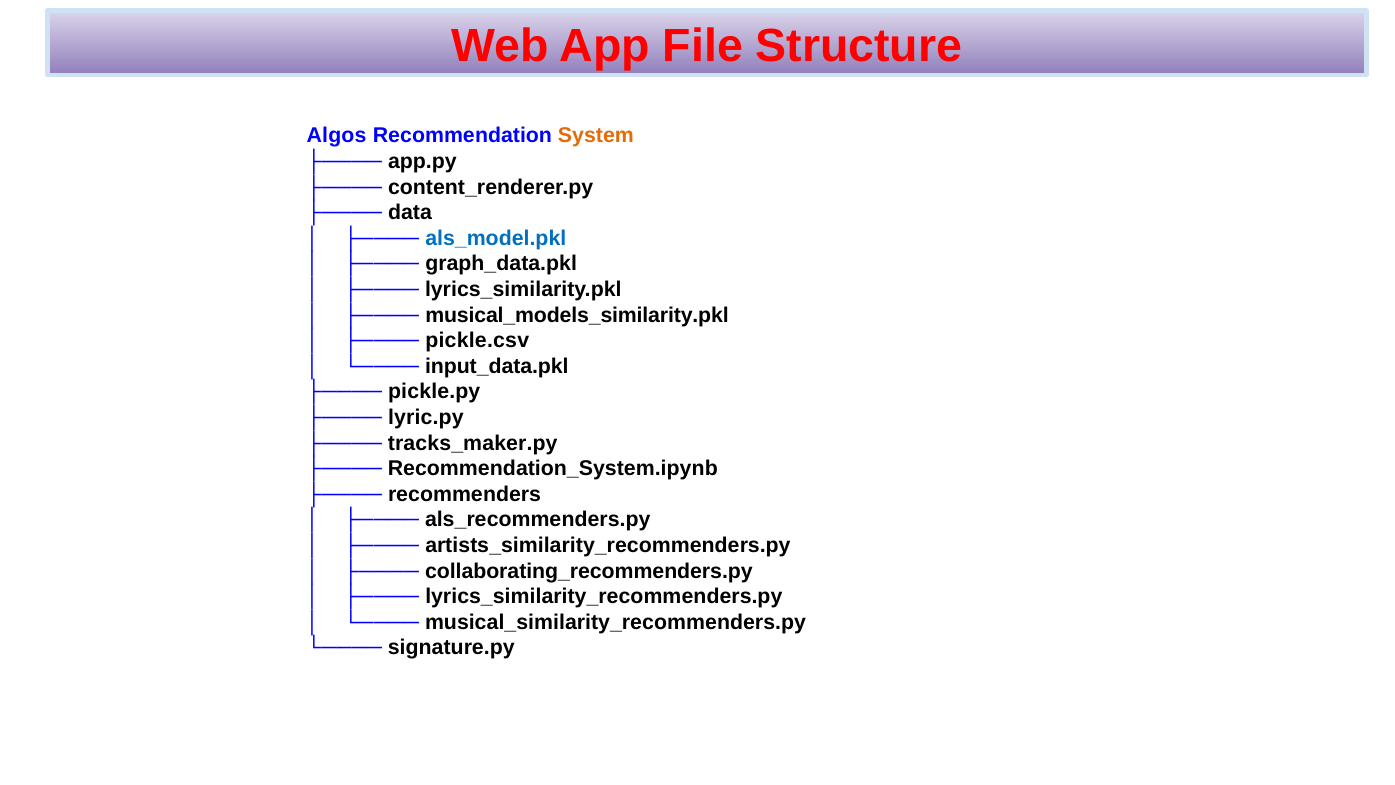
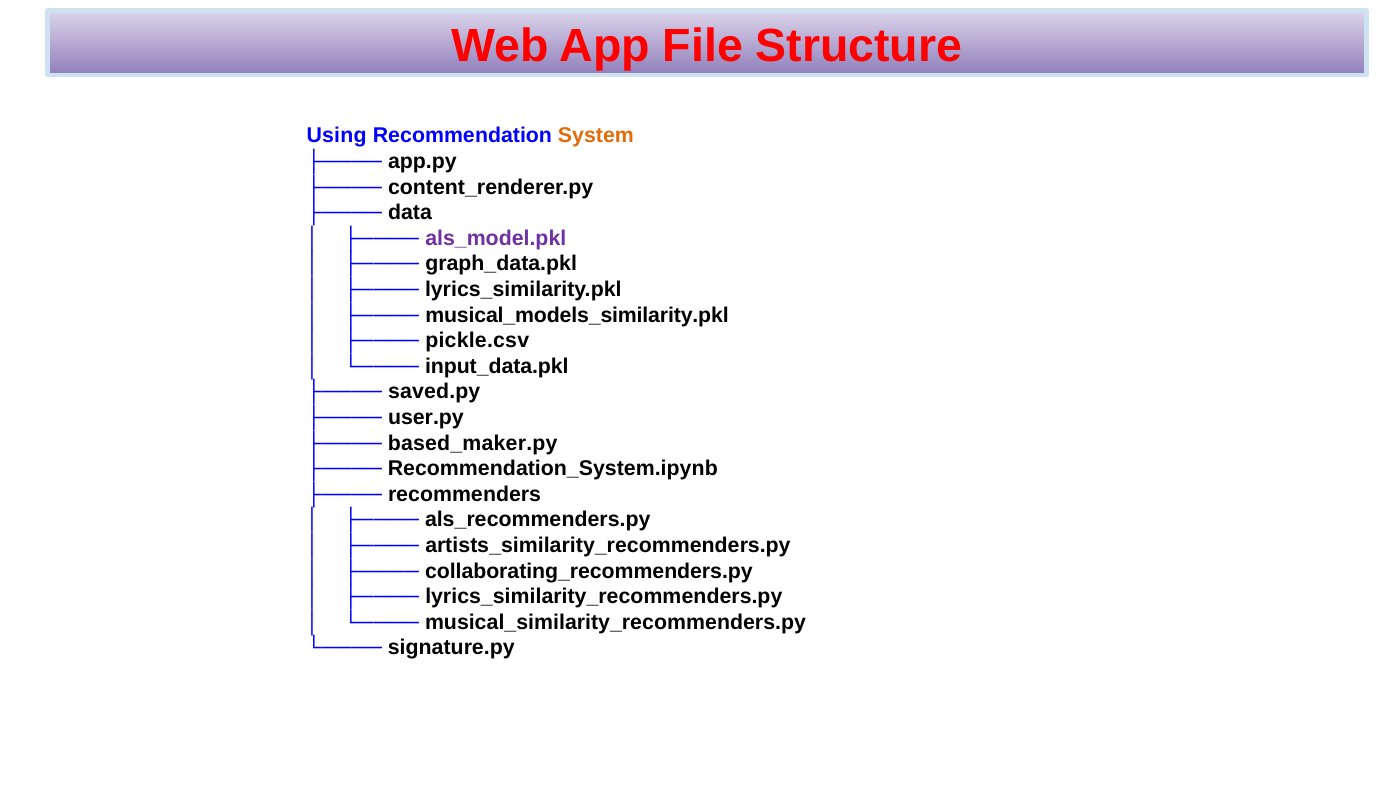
Algos: Algos -> Using (337, 136)
als_model.pkl colour: blue -> purple (496, 238)
pickle.py: pickle.py -> saved.py (434, 392)
lyric.py: lyric.py -> user.py (426, 417)
tracks_maker.py: tracks_maker.py -> based_maker.py (473, 443)
